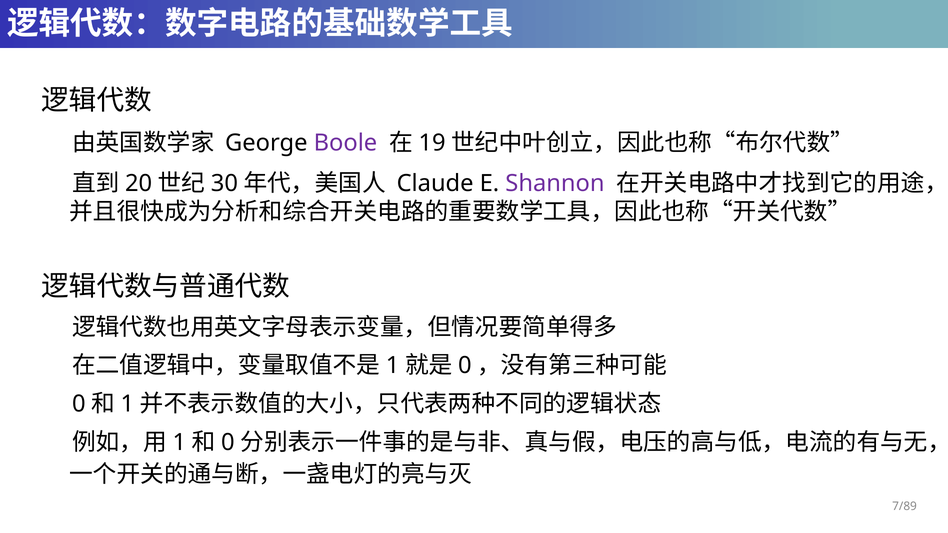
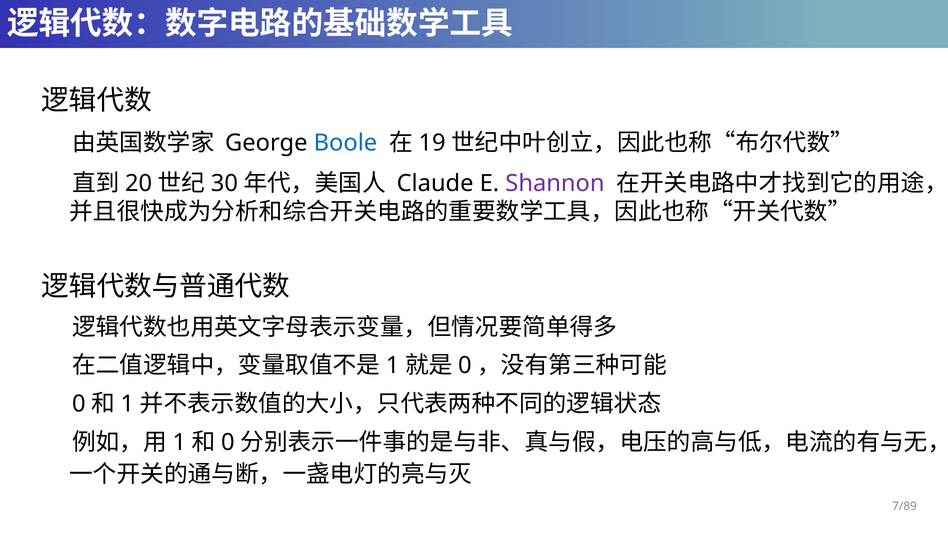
Boole colour: purple -> blue (345, 143)
